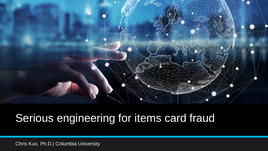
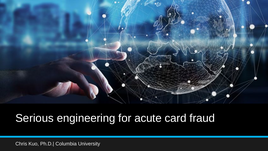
items: items -> acute (148, 118)
